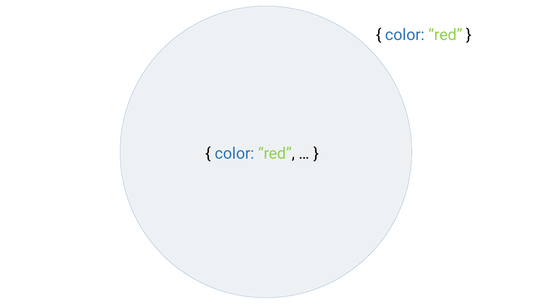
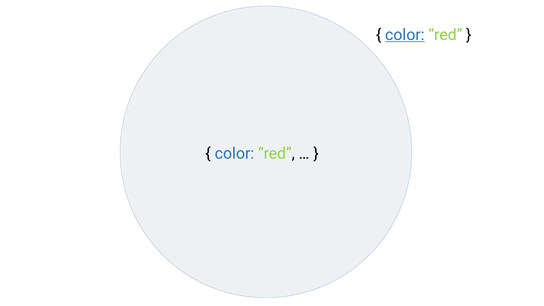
color underline: none -> present (405, 35)
